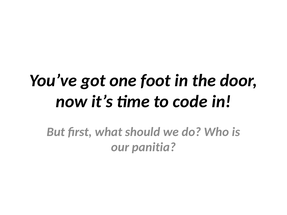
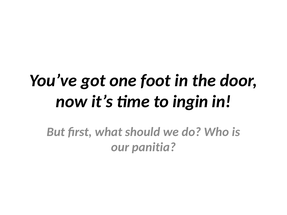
code: code -> ingin (190, 102)
